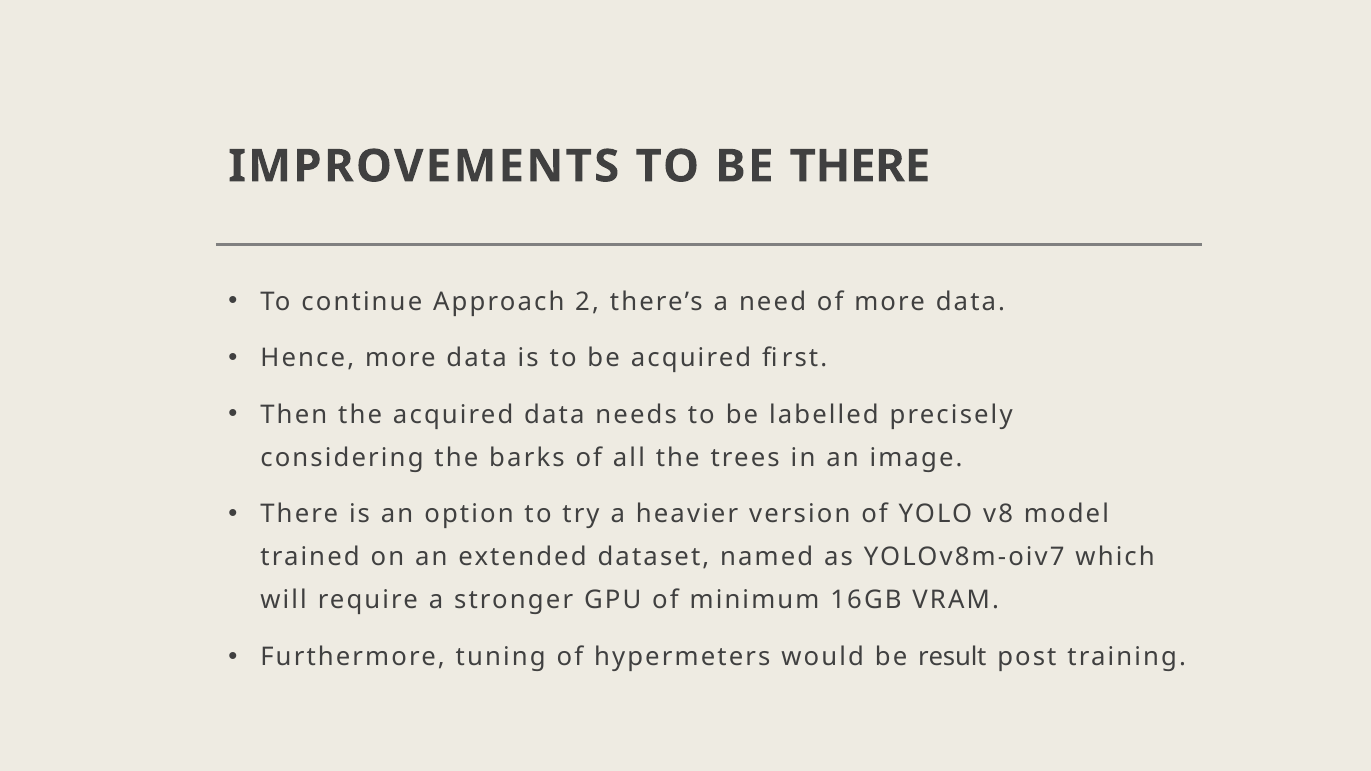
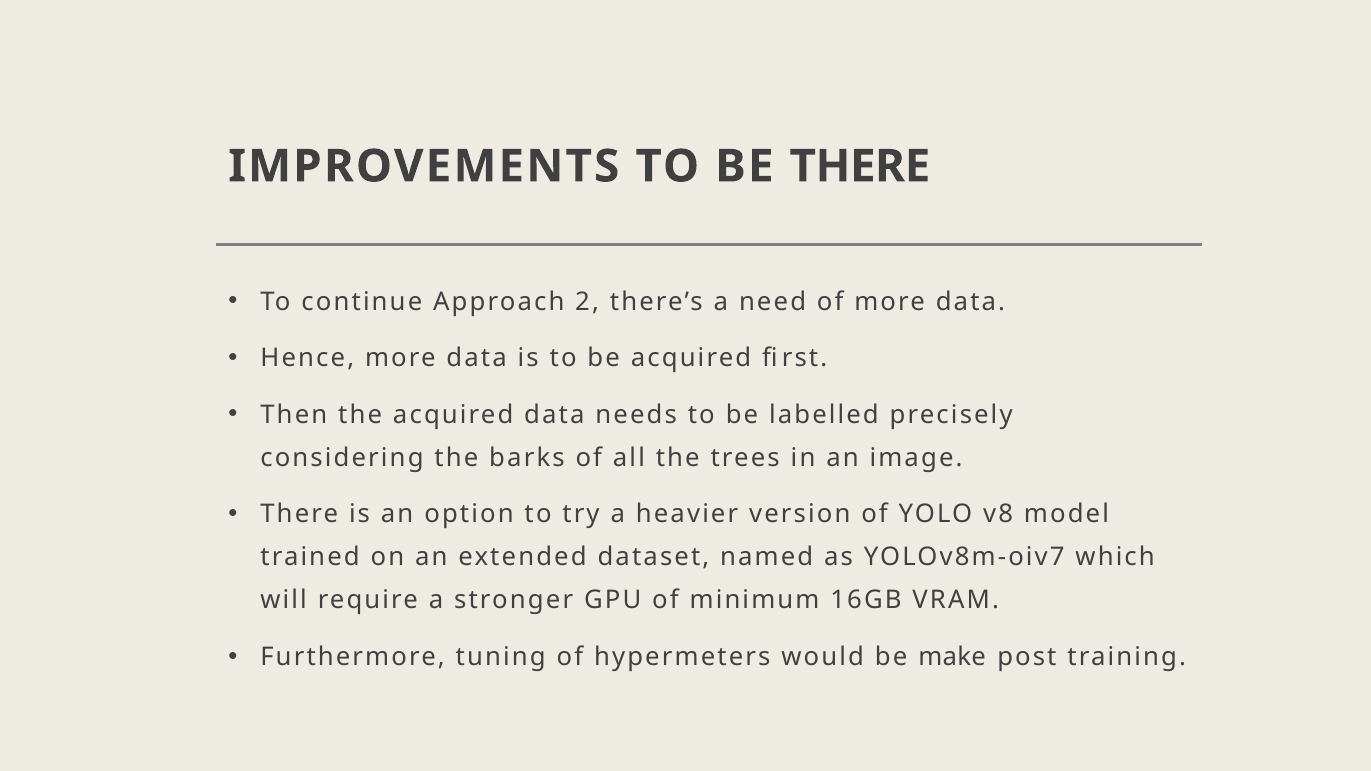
result: result -> make (952, 657)
